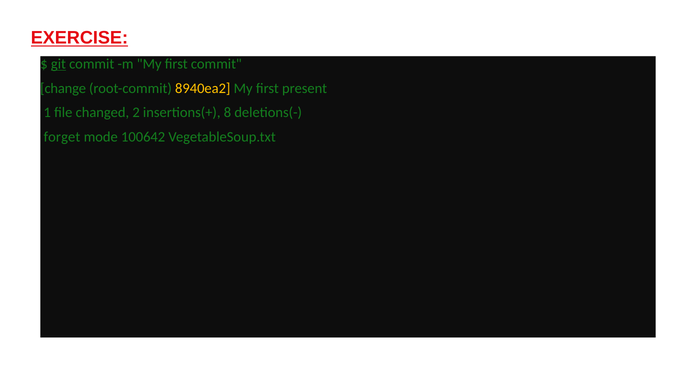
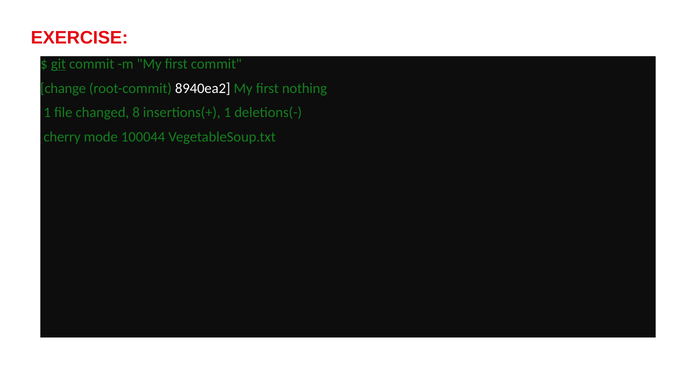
EXERCISE underline: present -> none (79, 38)
8940ea2 colour: yellow -> white (203, 88)
present: present -> nothing (305, 88)
2: 2 -> 8 (136, 113)
insertions(+ 8: 8 -> 1 (227, 113)
forget: forget -> cherry (62, 137)
100642: 100642 -> 100044 (143, 137)
